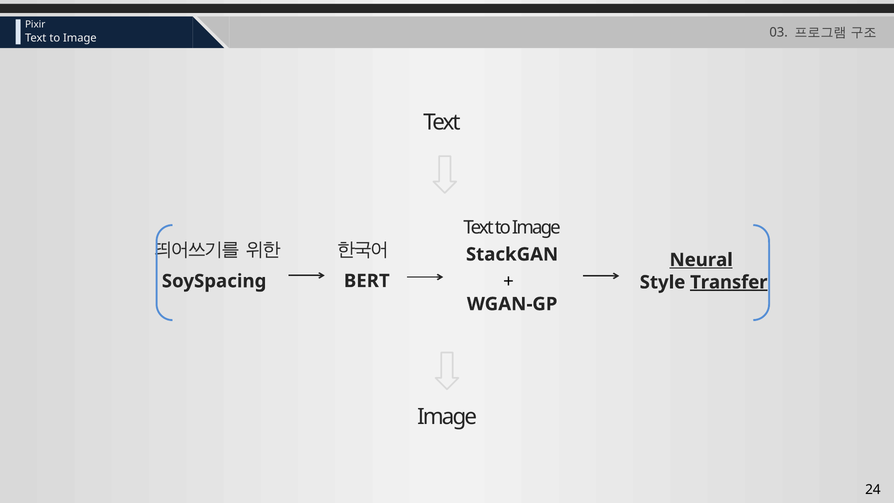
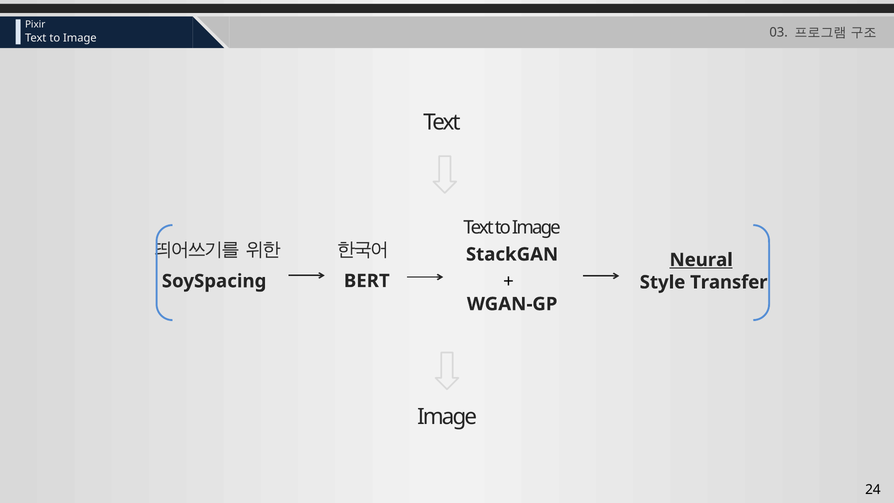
Transfer underline: present -> none (729, 282)
